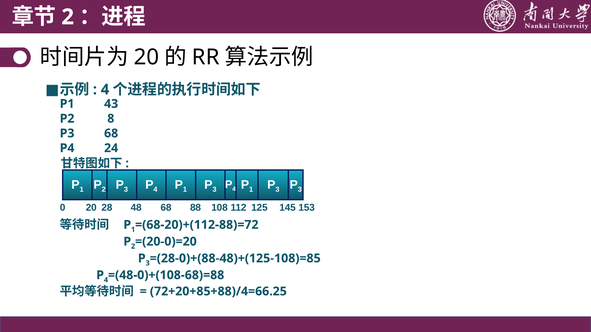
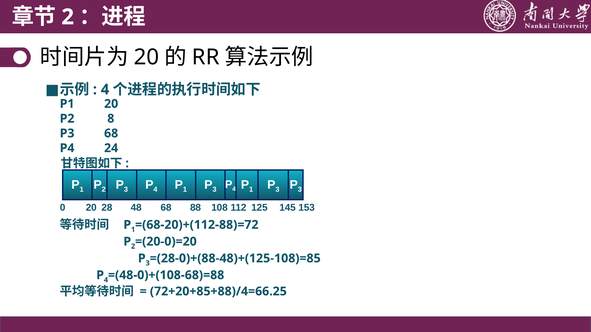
P1 43: 43 -> 20 (111, 104)
